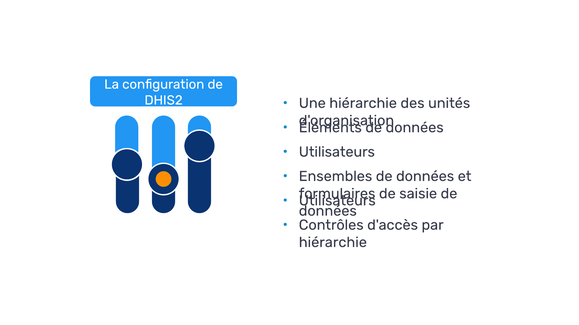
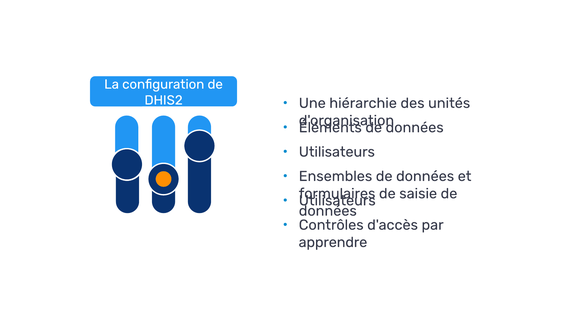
hiérarchie: hiérarchie -> apprendre (333, 243)
